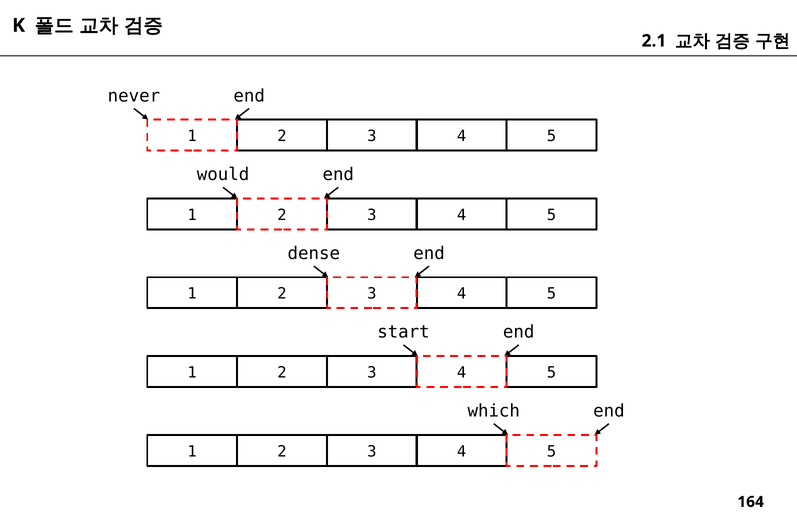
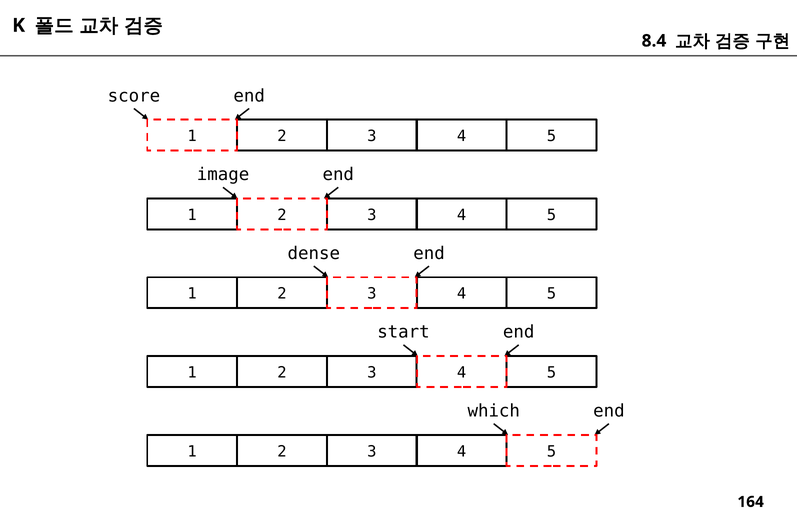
2.1: 2.1 -> 8.4 (654, 41)
never: never -> score (134, 96)
would: would -> image (223, 175)
